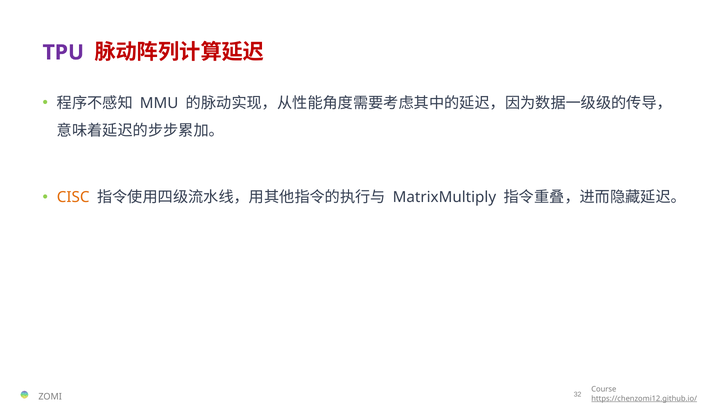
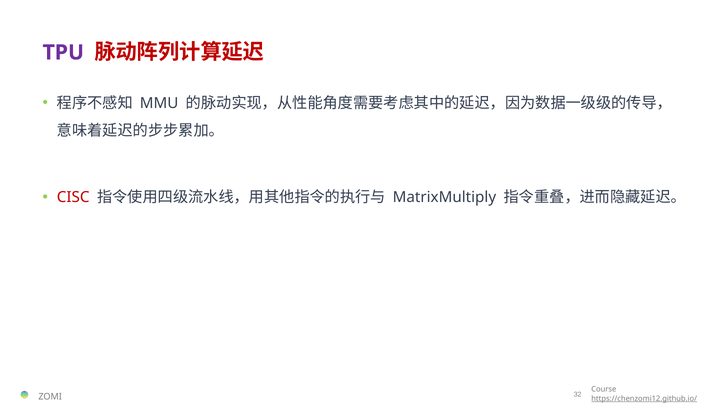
CISC colour: orange -> red (73, 197)
